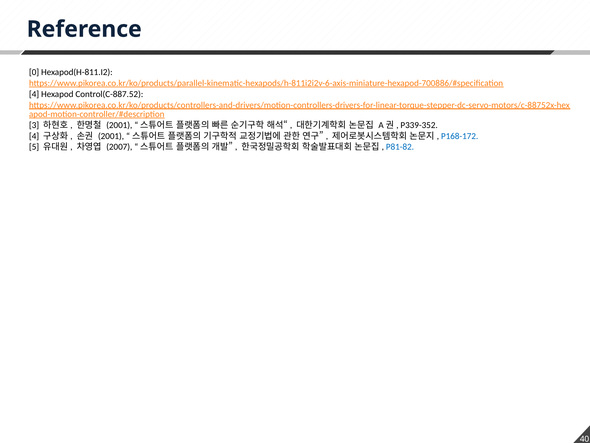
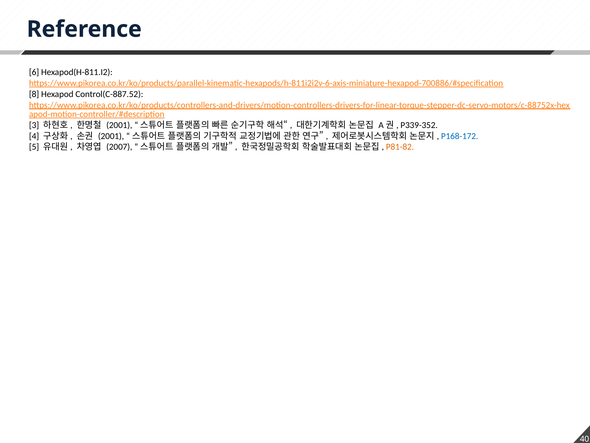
0: 0 -> 6 (34, 72)
4: 4 -> 8 (34, 94)
P81-82 colour: blue -> orange (400, 147)
